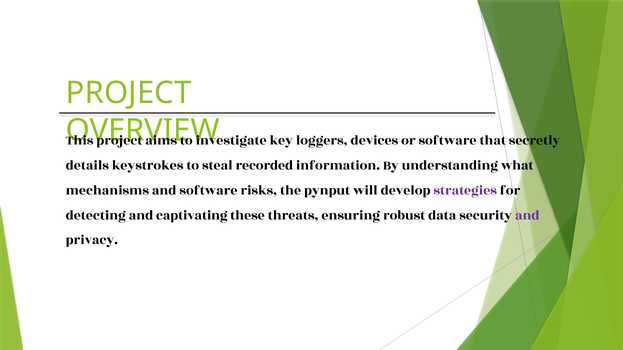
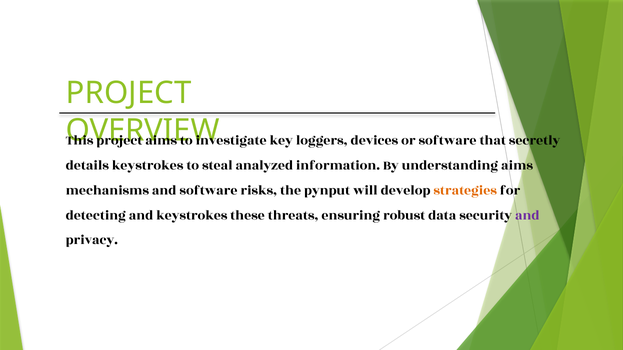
recorded: recorded -> analyzed (264, 165)
understanding what: what -> aims (517, 165)
strategies colour: purple -> orange (465, 190)
and captivating: captivating -> keystrokes (192, 215)
